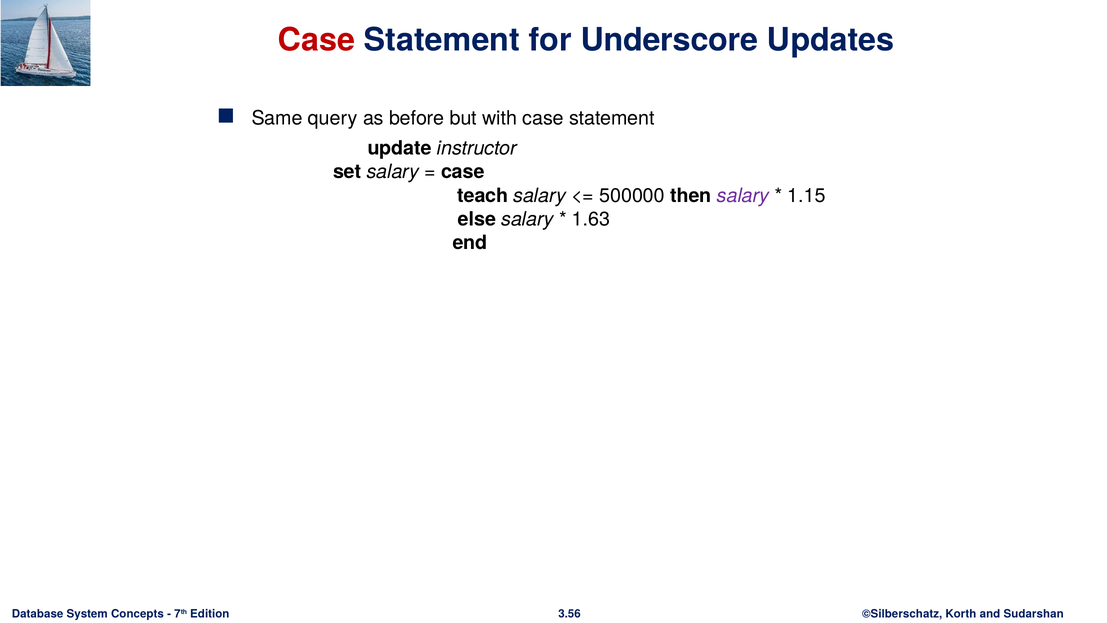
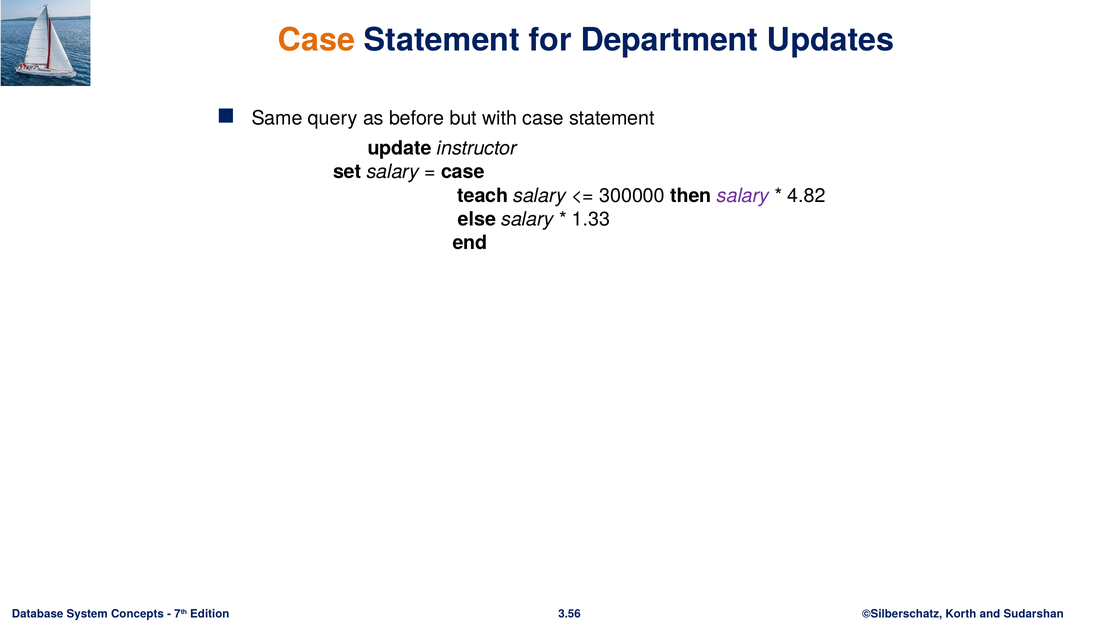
Case colour: red -> orange (317, 40)
Underscore: Underscore -> Department (669, 40)
500000: 500000 -> 300000 (632, 195)
1.15: 1.15 -> 4.82 (807, 195)
1.63: 1.63 -> 1.33 (591, 219)
